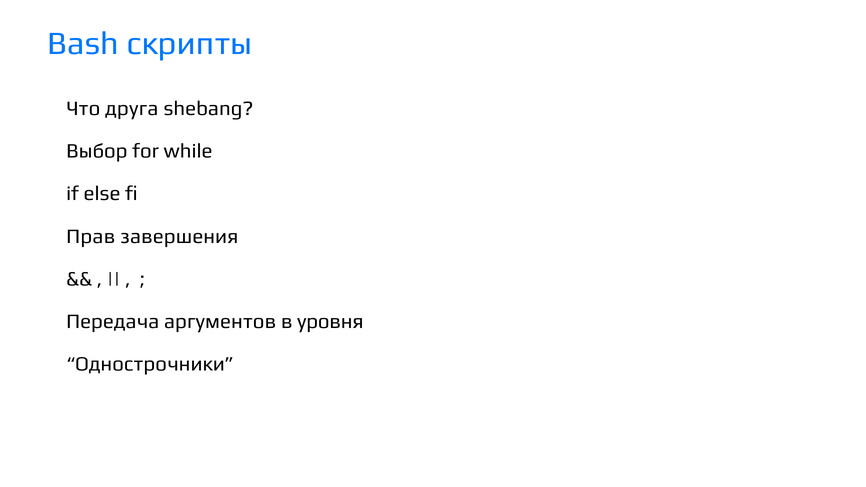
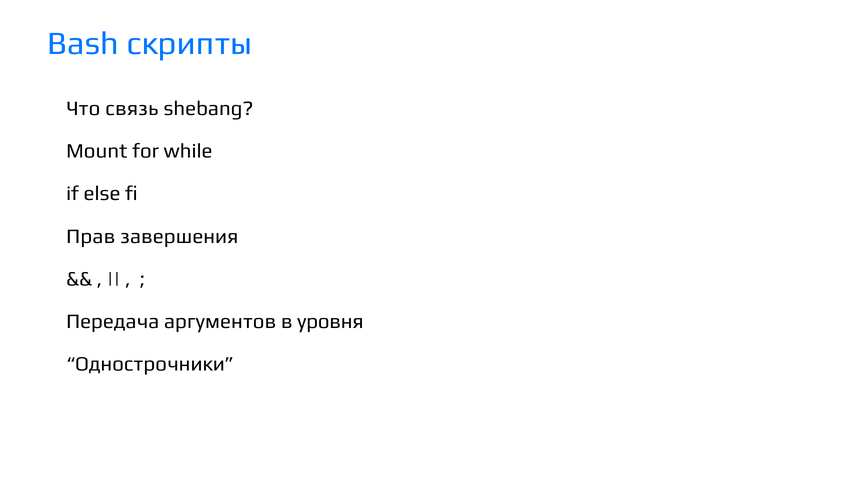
друга: друга -> связь (132, 109)
Выбор: Выбор -> Mount (97, 151)
